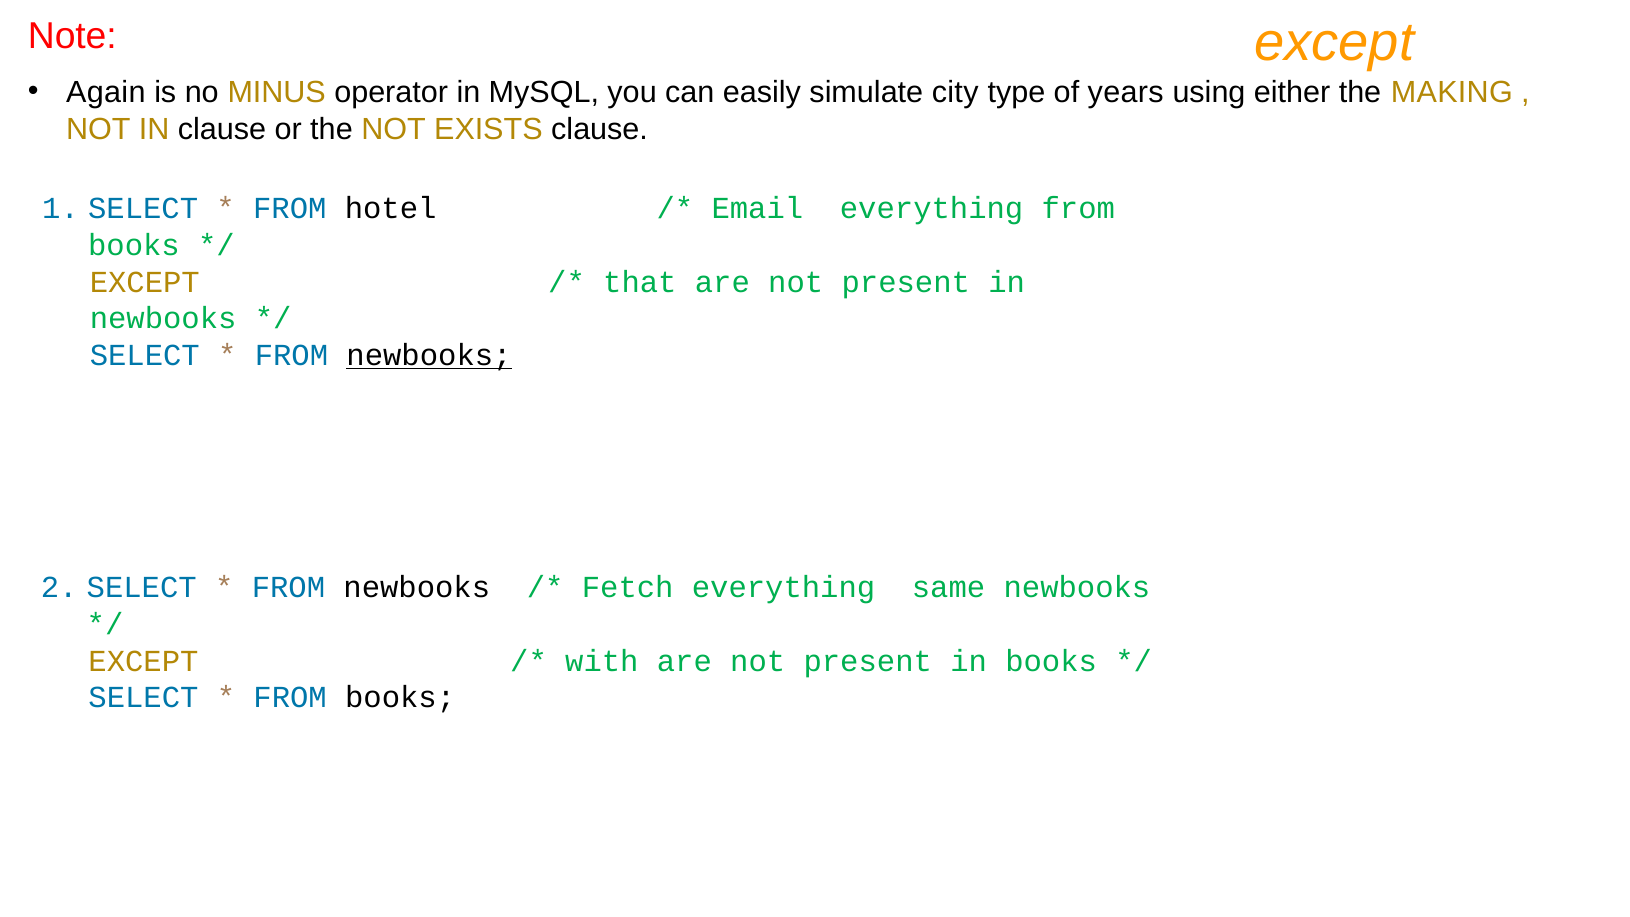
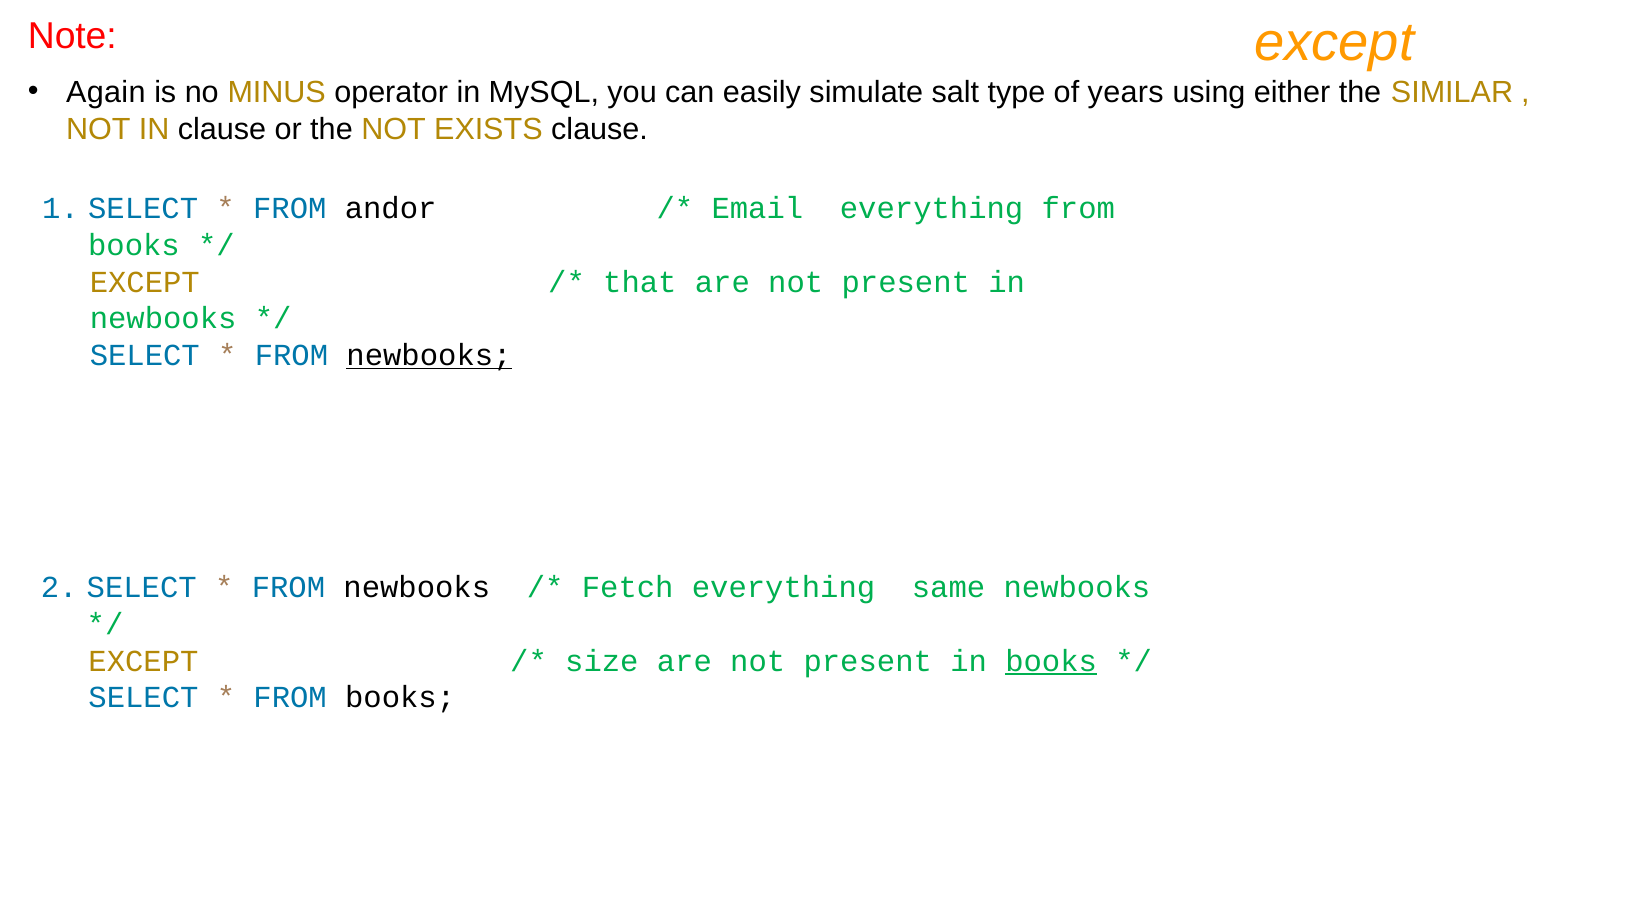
city: city -> salt (955, 93)
MAKING: MAKING -> SIMILAR (1452, 93)
hotel: hotel -> andor (391, 209)
with: with -> size (602, 661)
books underline: none -> present (1051, 661)
